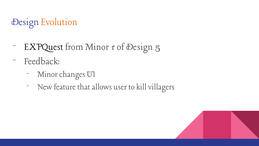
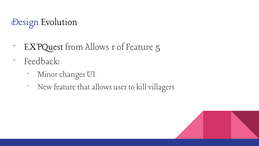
Evolution colour: orange -> black (59, 21)
from Minor: Minor -> Allows (97, 46)
of Design: Design -> Feature (140, 46)
